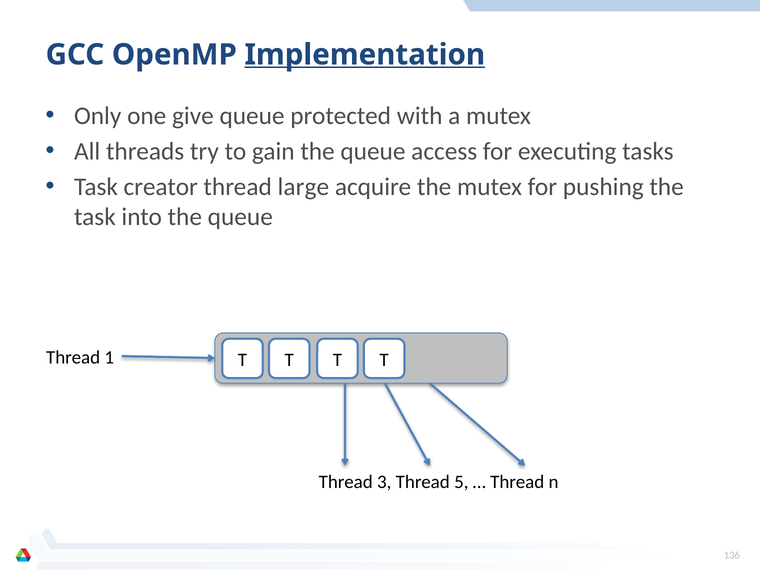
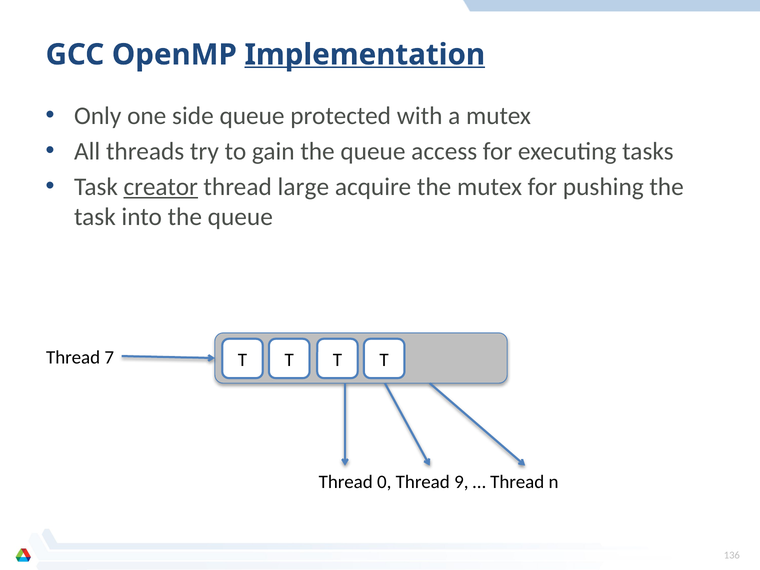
give: give -> side (193, 116)
creator underline: none -> present (161, 187)
1: 1 -> 7 (109, 357)
3: 3 -> 0 (384, 482)
5: 5 -> 9 (461, 482)
